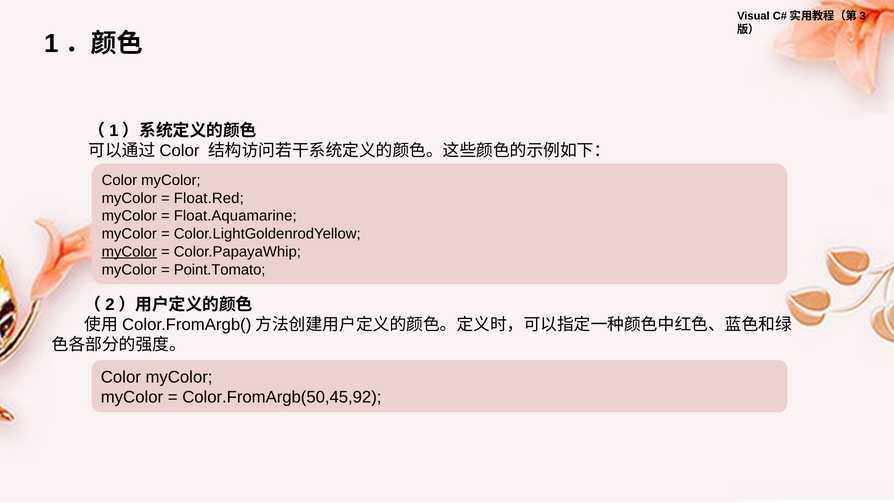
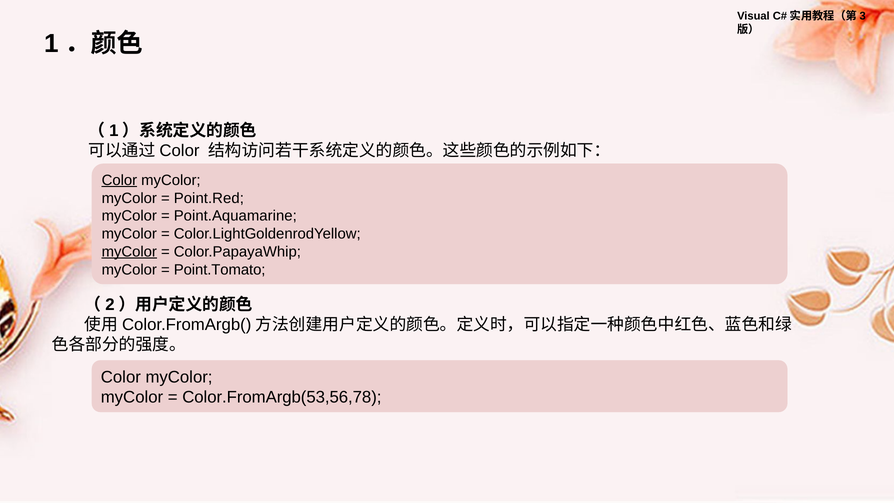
Color underline: none -> present (119, 180)
Float.Red: Float.Red -> Point.Red (209, 198)
Float.Aquamarine: Float.Aquamarine -> Point.Aquamarine (235, 216)
Color.FromArgb(50,45,92: Color.FromArgb(50,45,92 -> Color.FromArgb(53,56,78 (282, 397)
